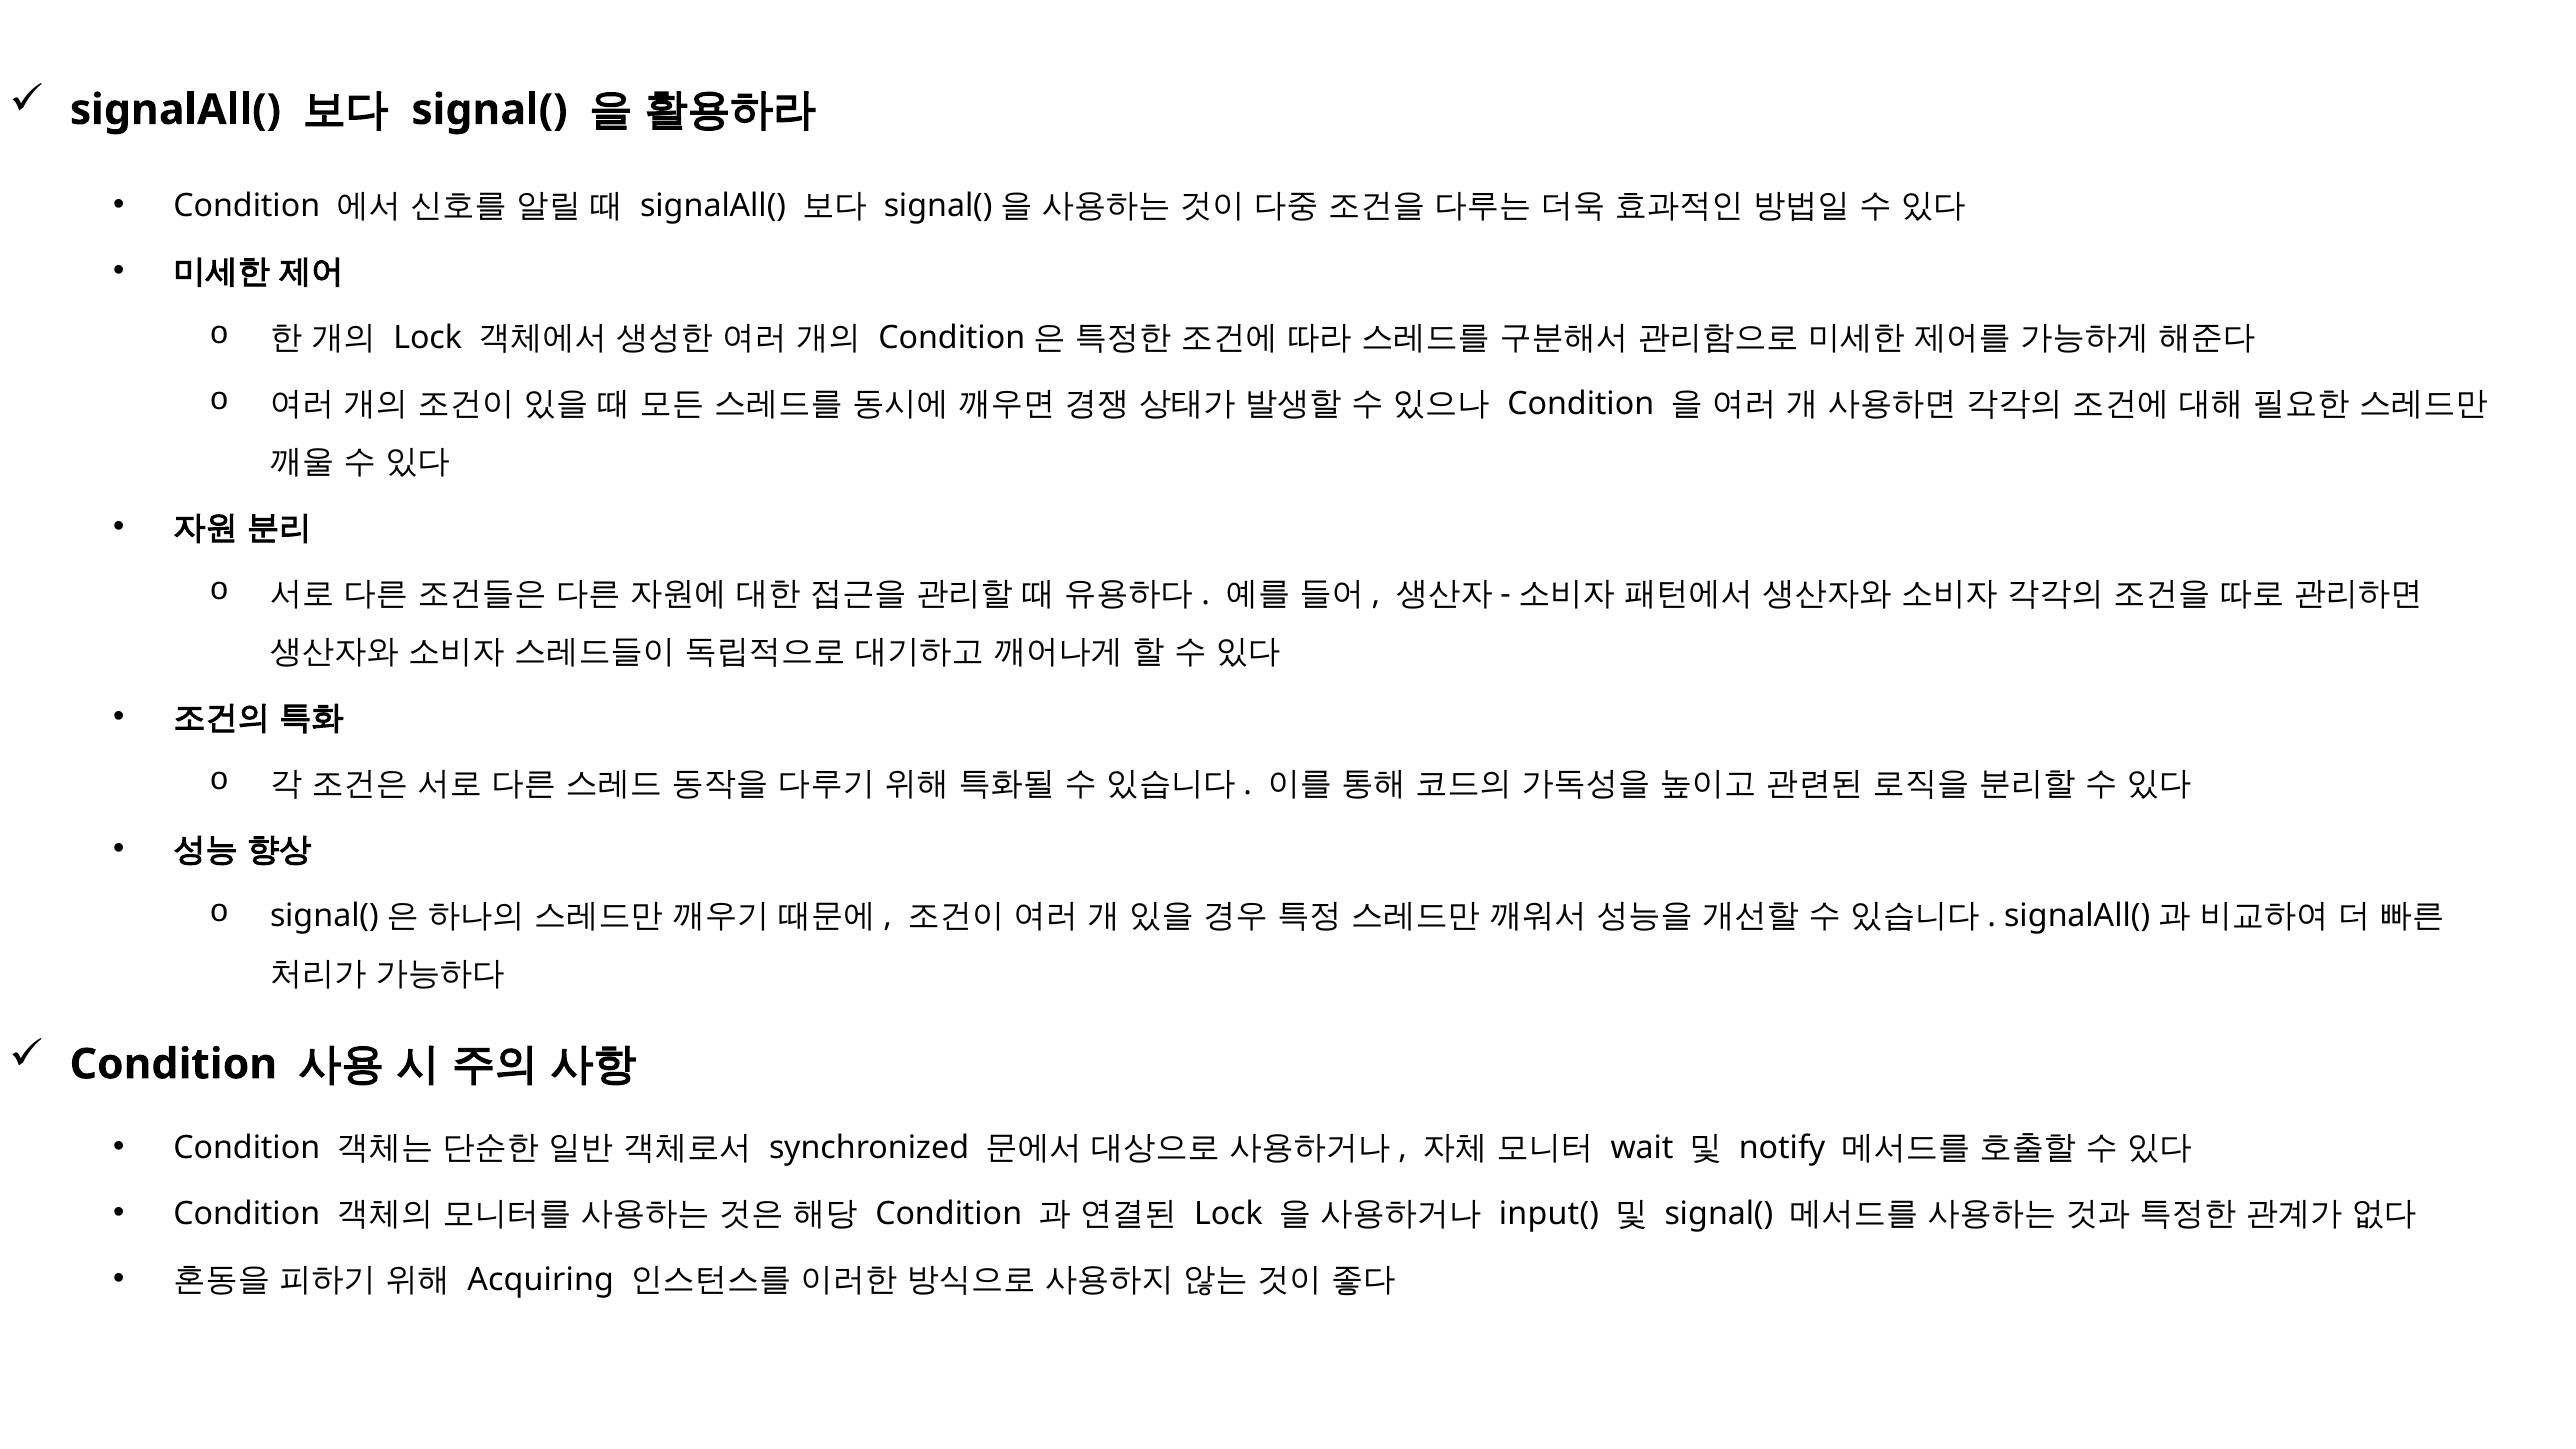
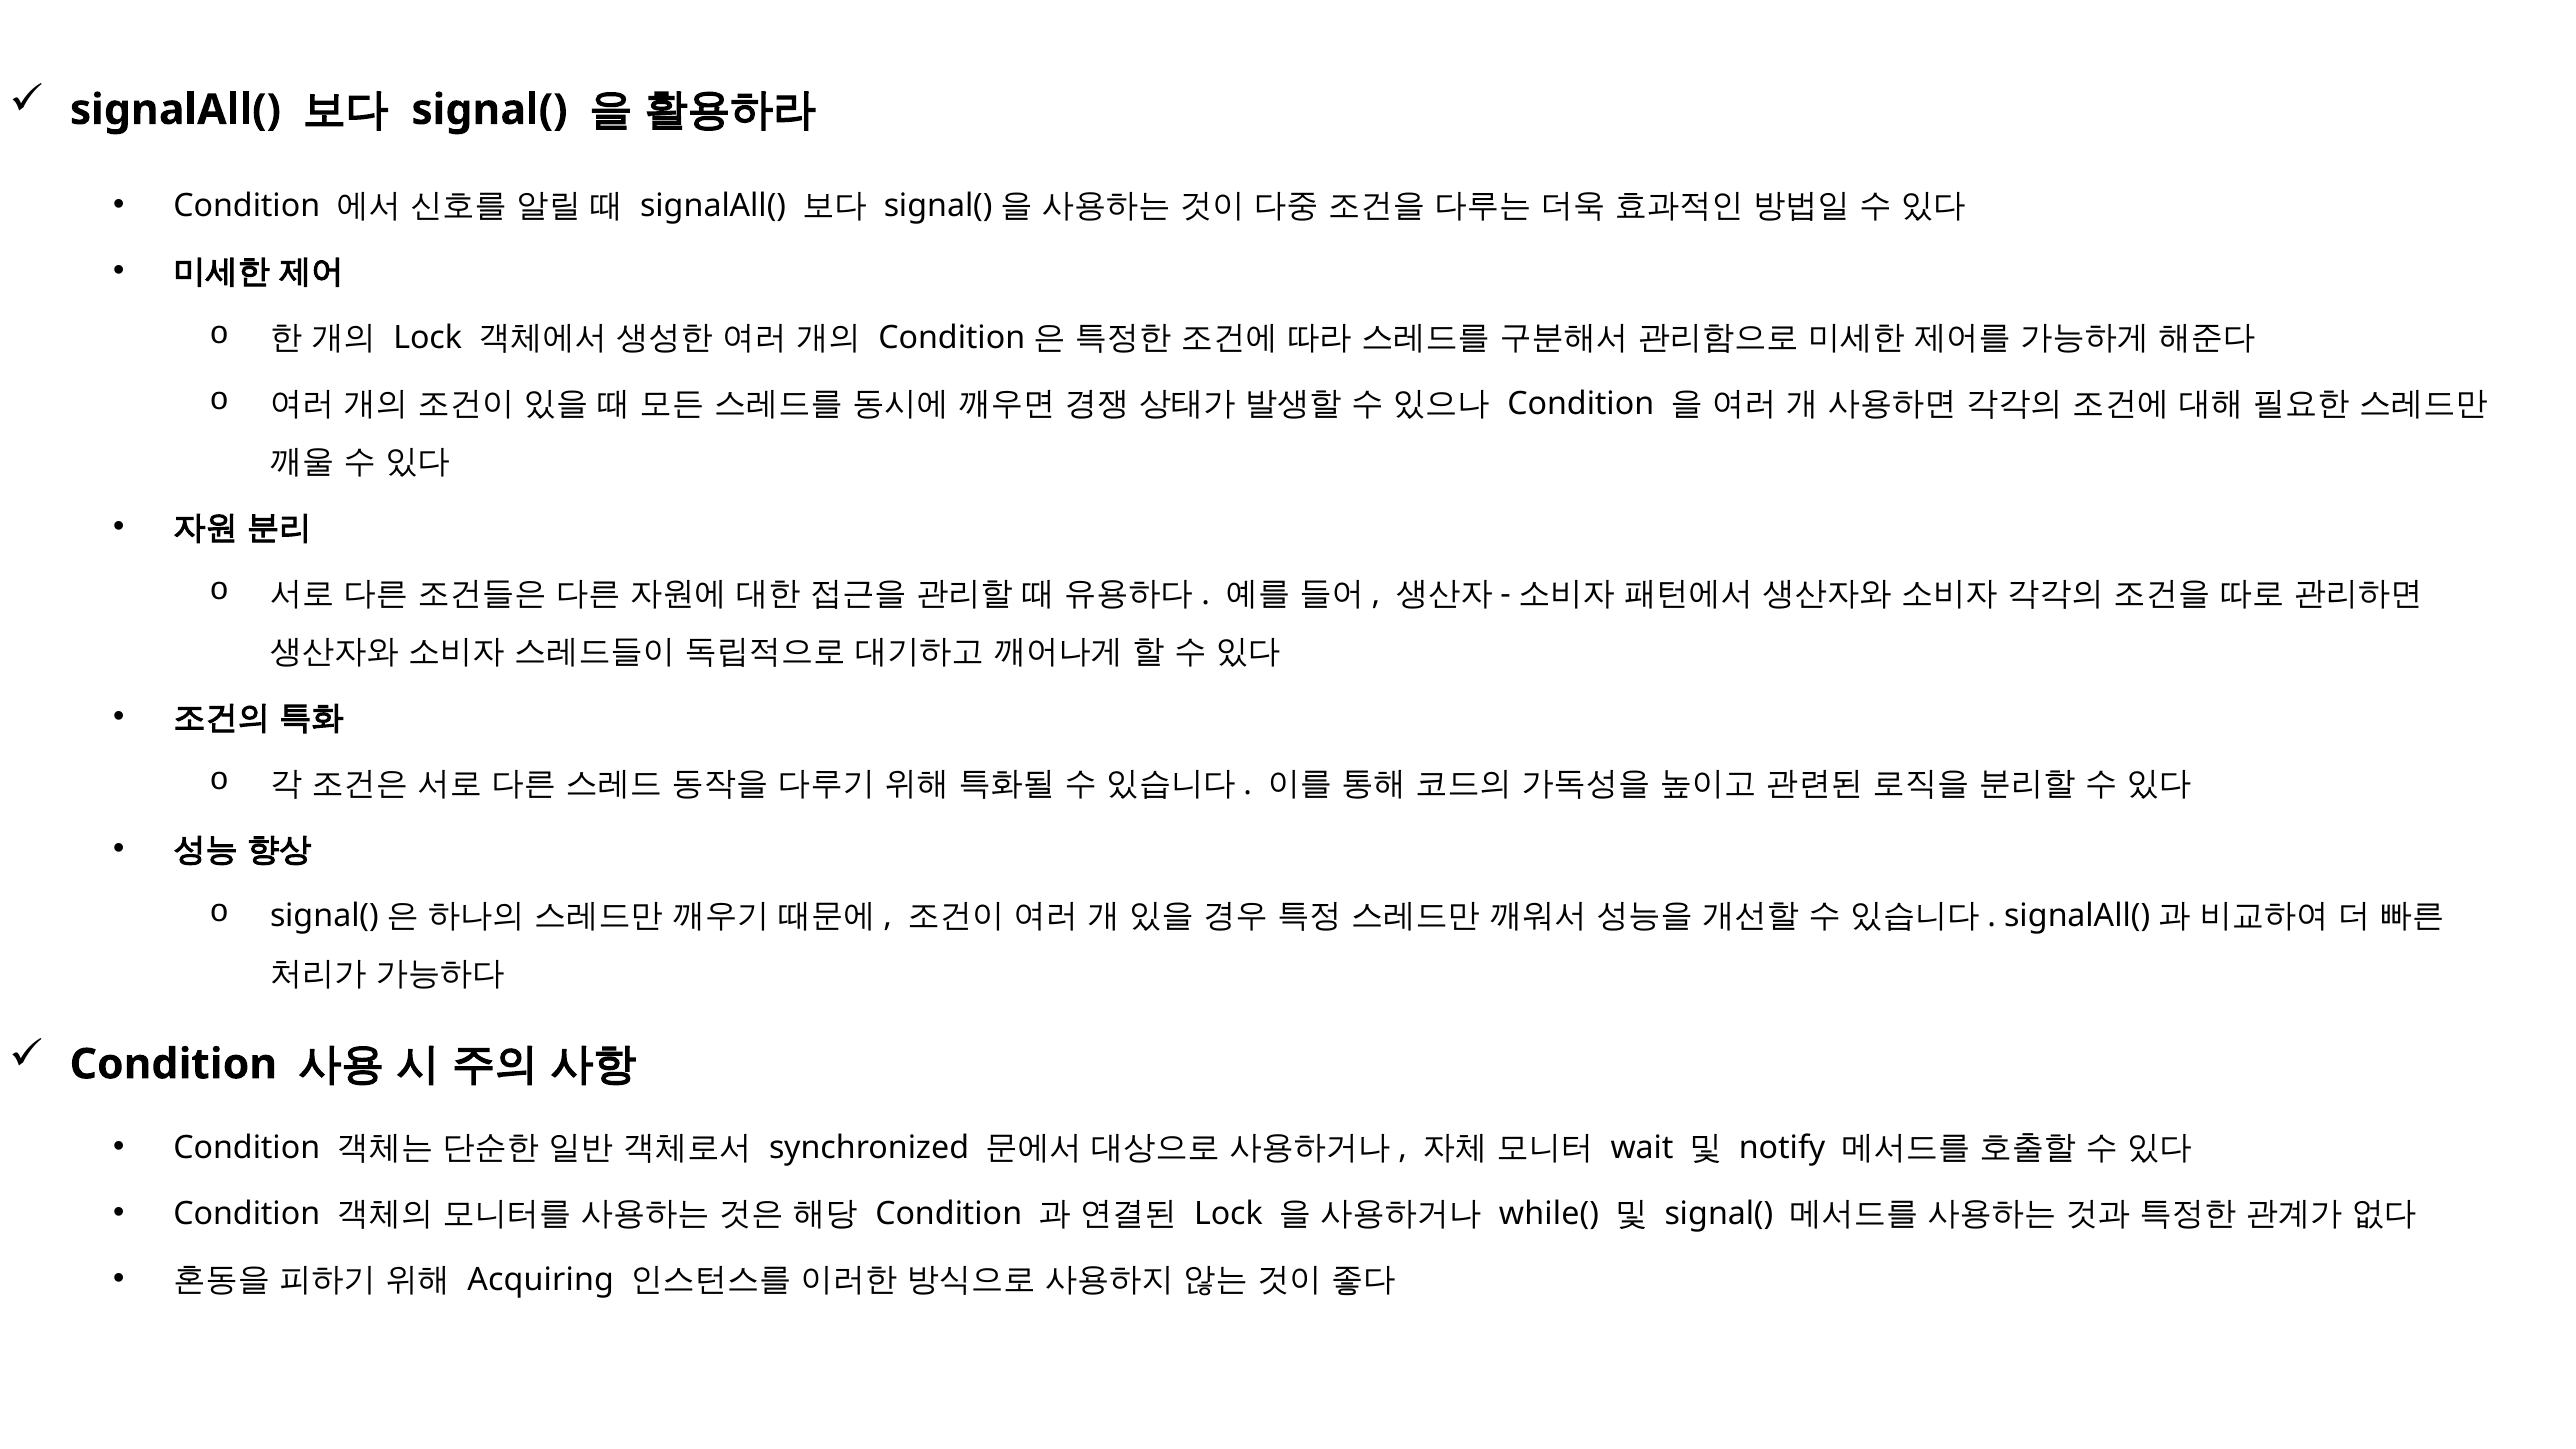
input(: input( -> while( (1549, 1214)
